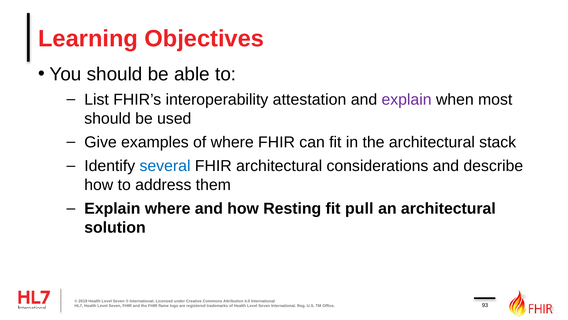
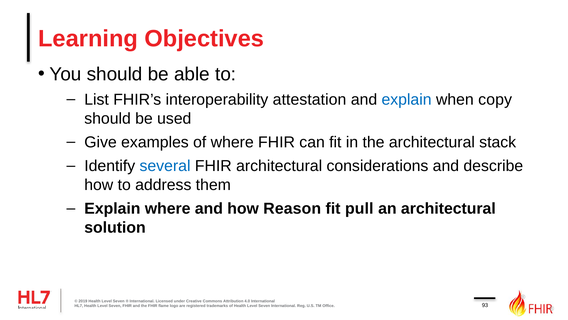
explain colour: purple -> blue (407, 99)
most: most -> copy (495, 99)
Resting: Resting -> Reason (292, 208)
